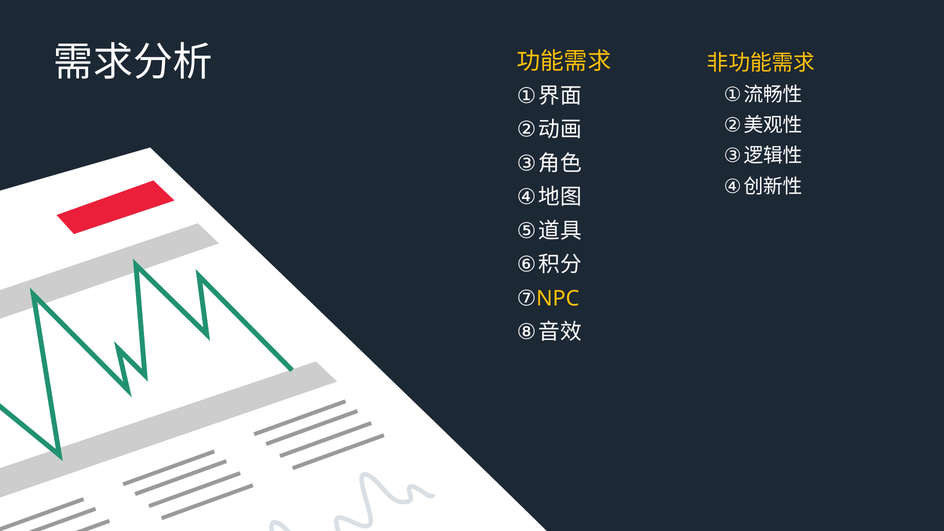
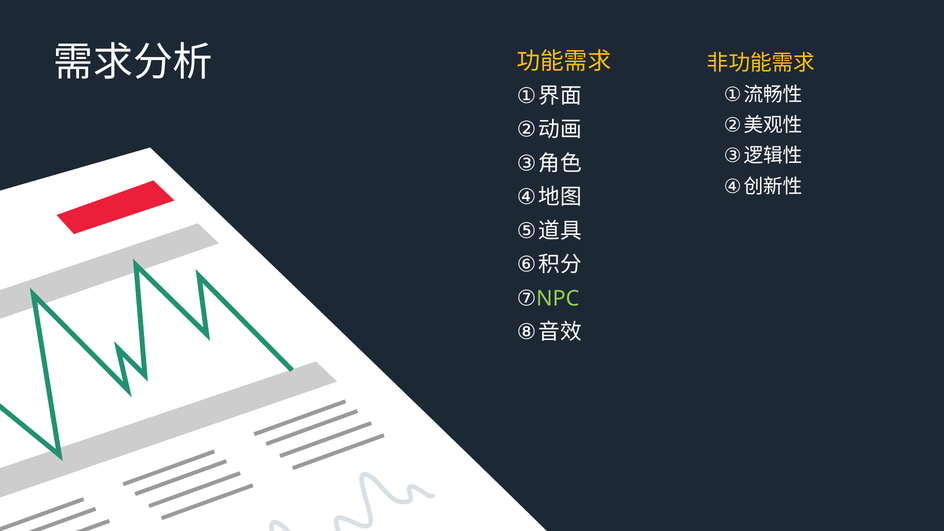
NPC colour: yellow -> light green (558, 298)
